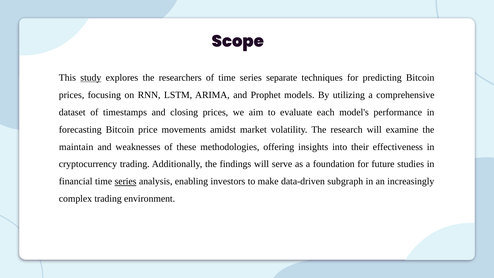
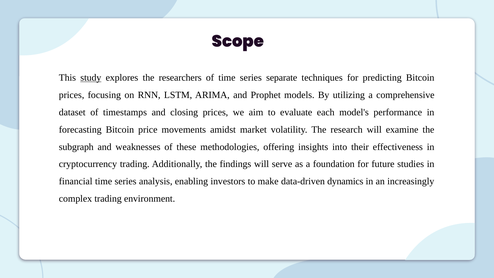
maintain: maintain -> subgraph (76, 147)
series underline: present -> none (126, 181)
subgraph: subgraph -> dynamics (345, 181)
